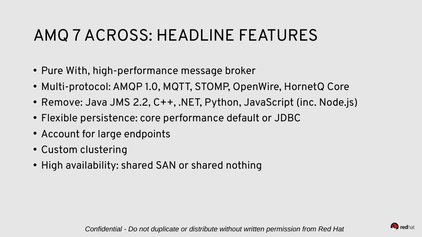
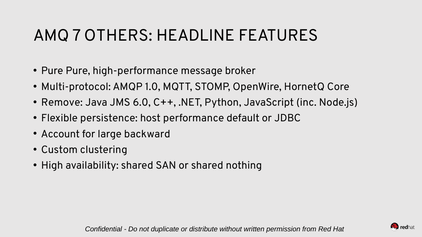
ACROSS: ACROSS -> OTHERS (118, 35)
Pure With: With -> Pure (78, 71)
2.2: 2.2 -> 6.0 (142, 103)
persistence core: core -> host (150, 118)
endpoints: endpoints -> backward (147, 134)
